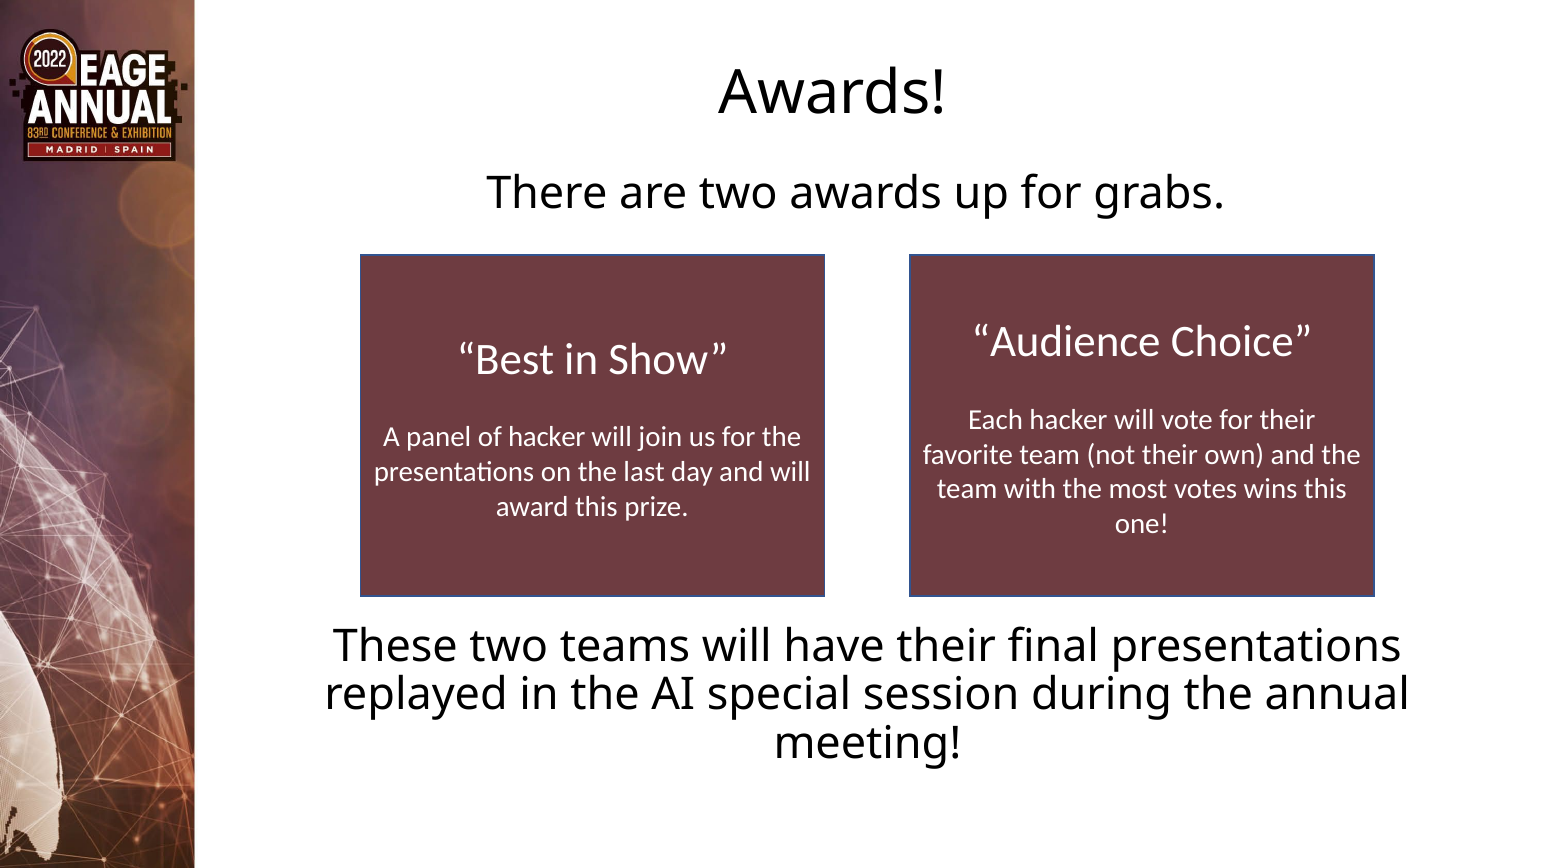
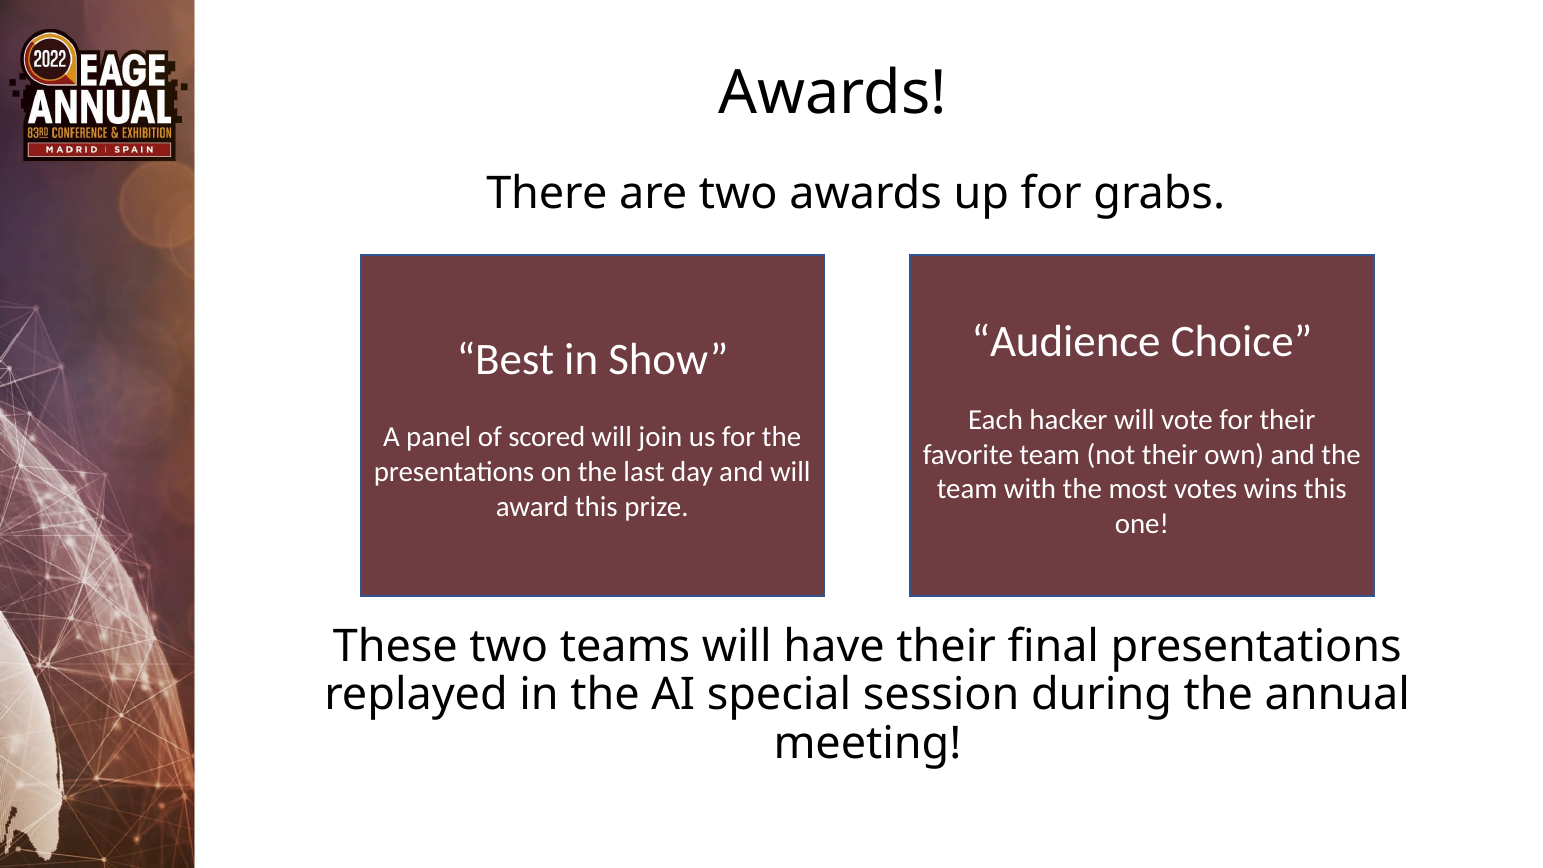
of hacker: hacker -> scored (547, 437)
